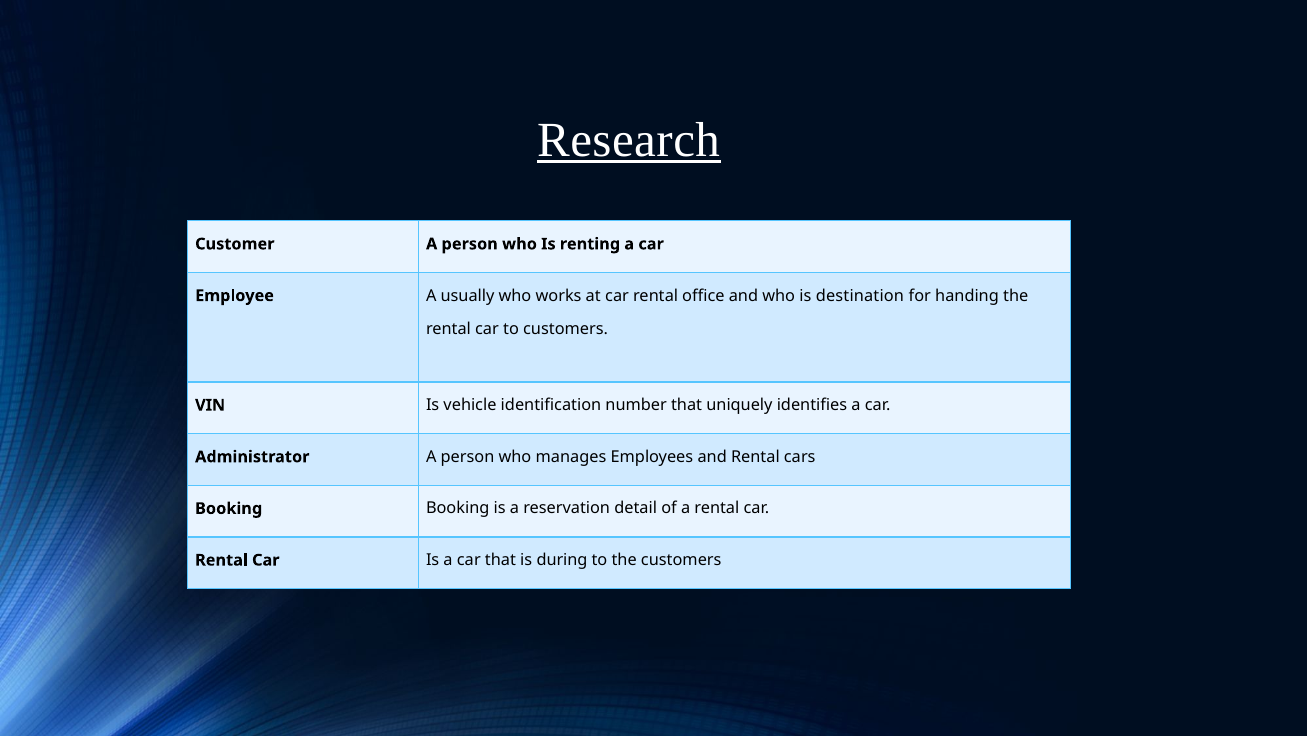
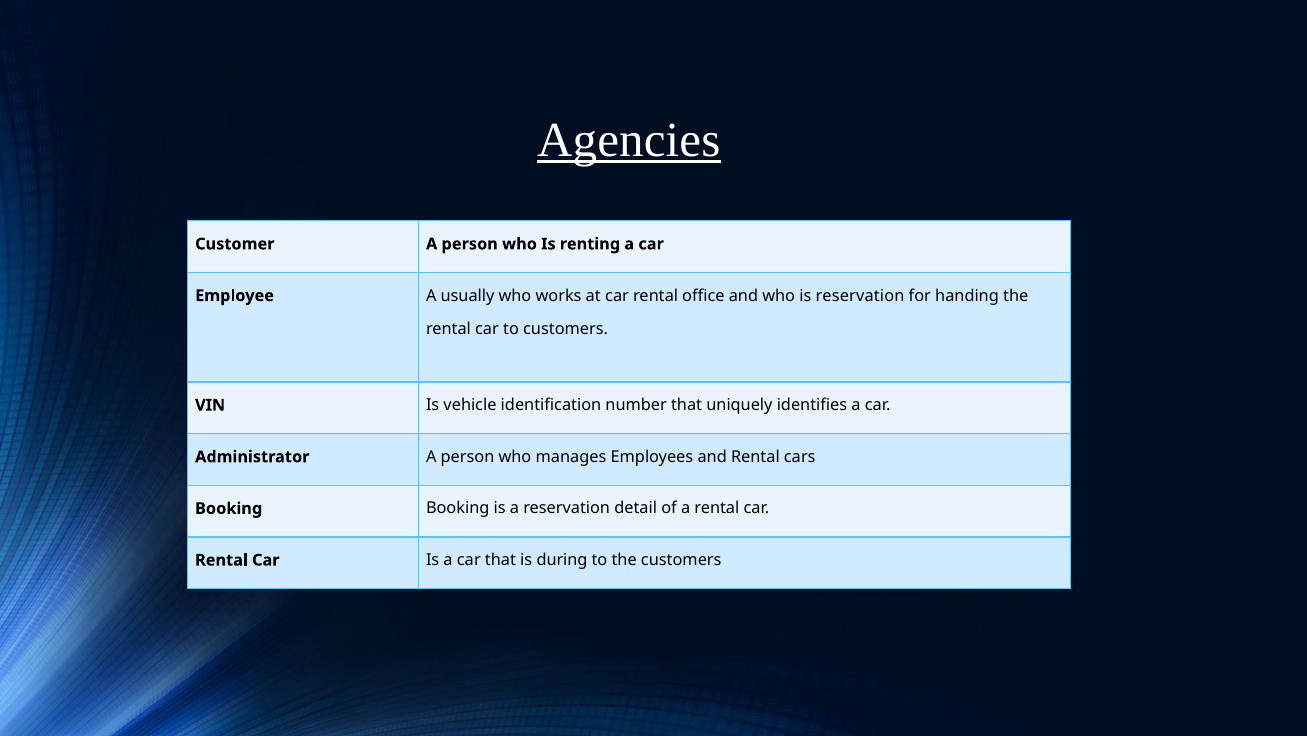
Research: Research -> Agencies (629, 140)
is destination: destination -> reservation (860, 295)
